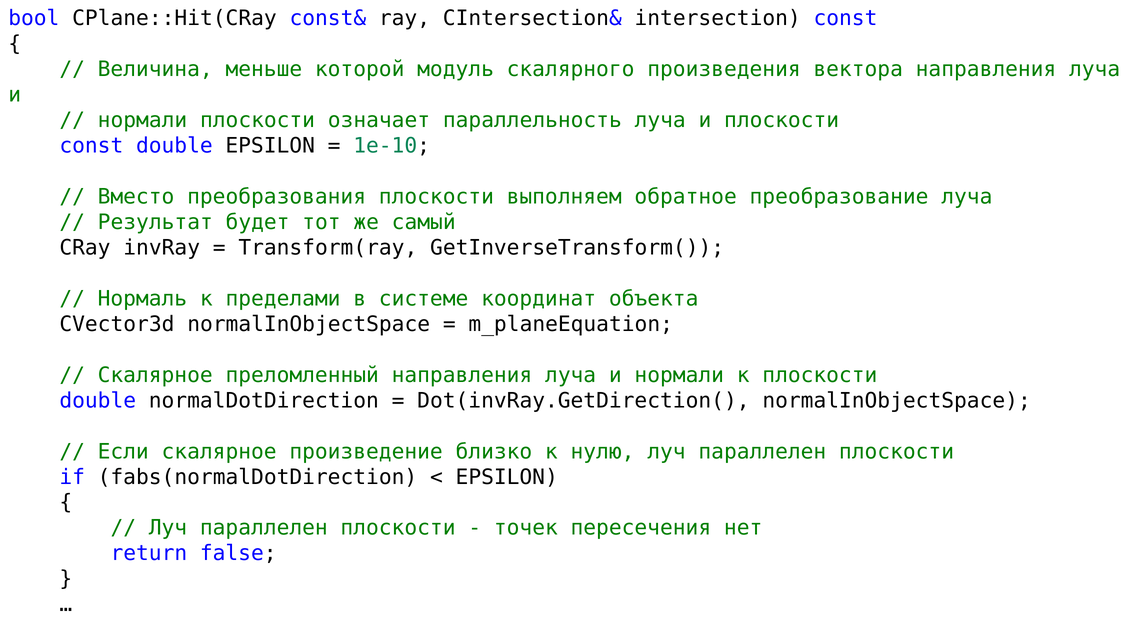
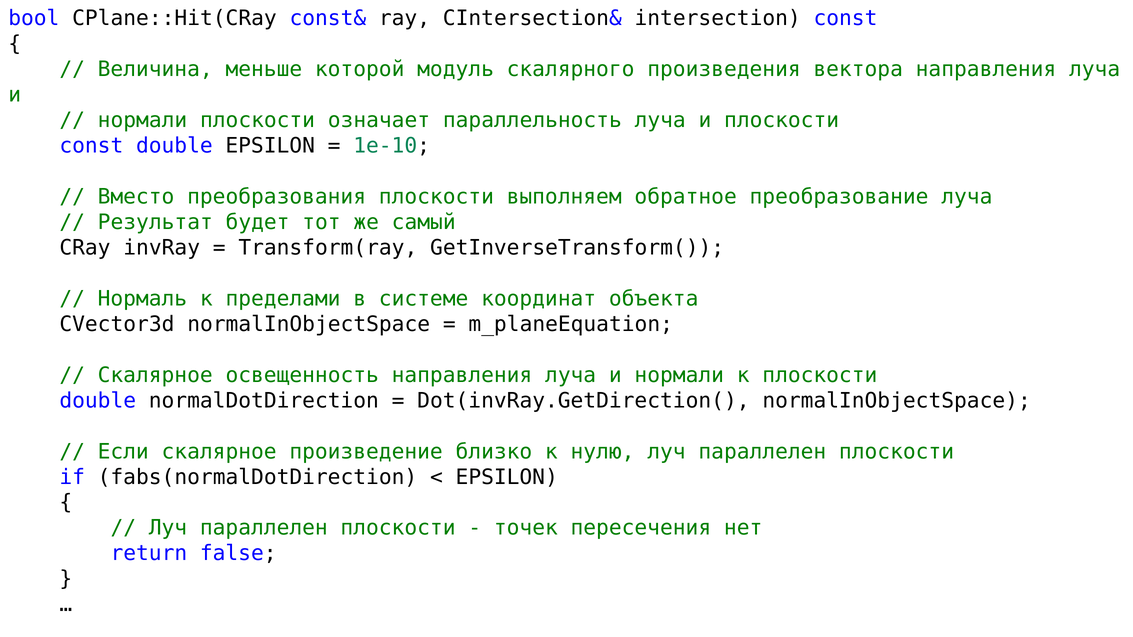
преломленный: преломленный -> освещенность (302, 375)
